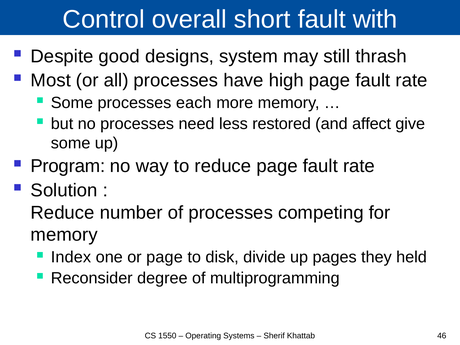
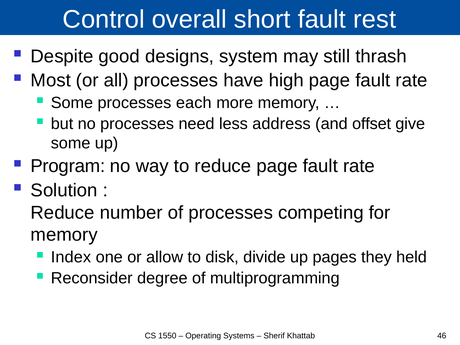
with: with -> rest (375, 19)
restored: restored -> address (281, 124)
affect: affect -> offset (372, 124)
or page: page -> allow (165, 257)
